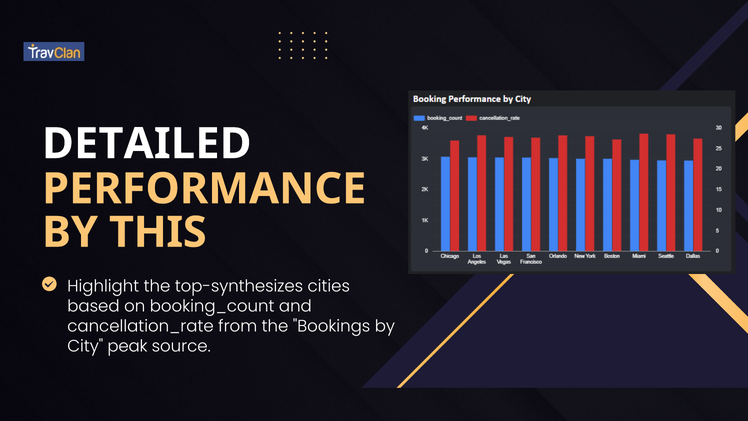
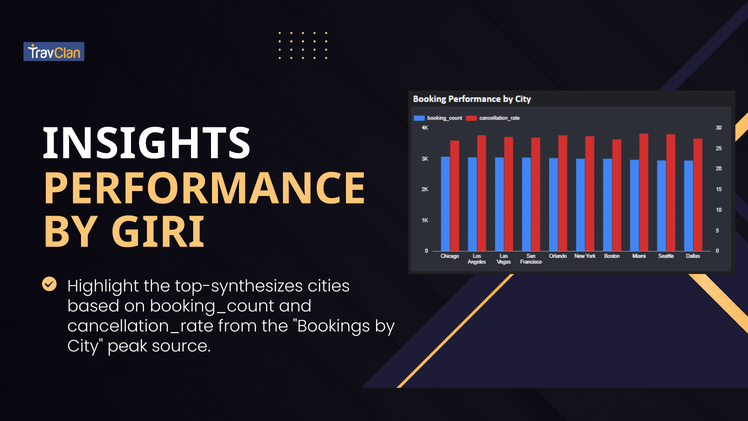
DETAILED: DETAILED -> INSIGHTS (147, 144)
THIS: THIS -> GIRI (157, 232)
